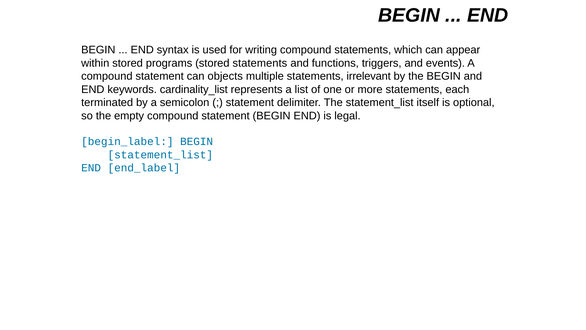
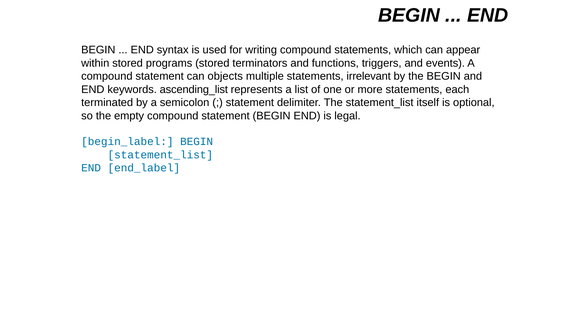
stored statements: statements -> terminators (260, 63)
cardinality_list: cardinality_list -> ascending_list (194, 89)
